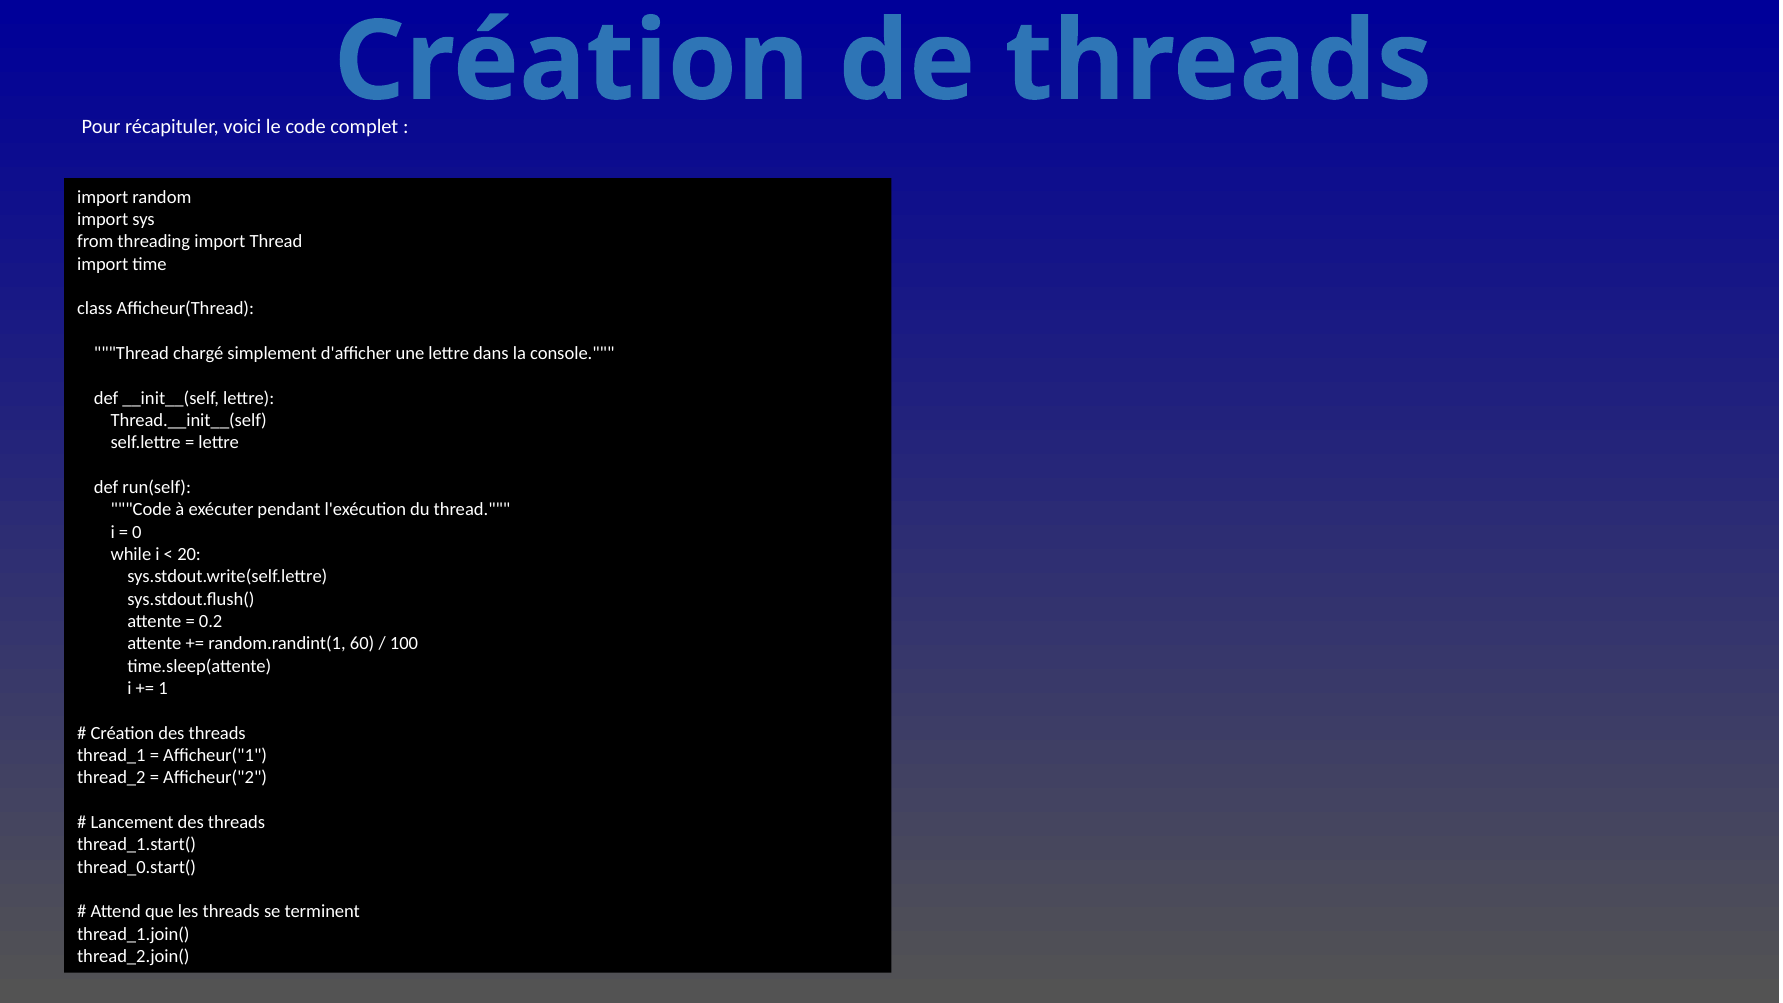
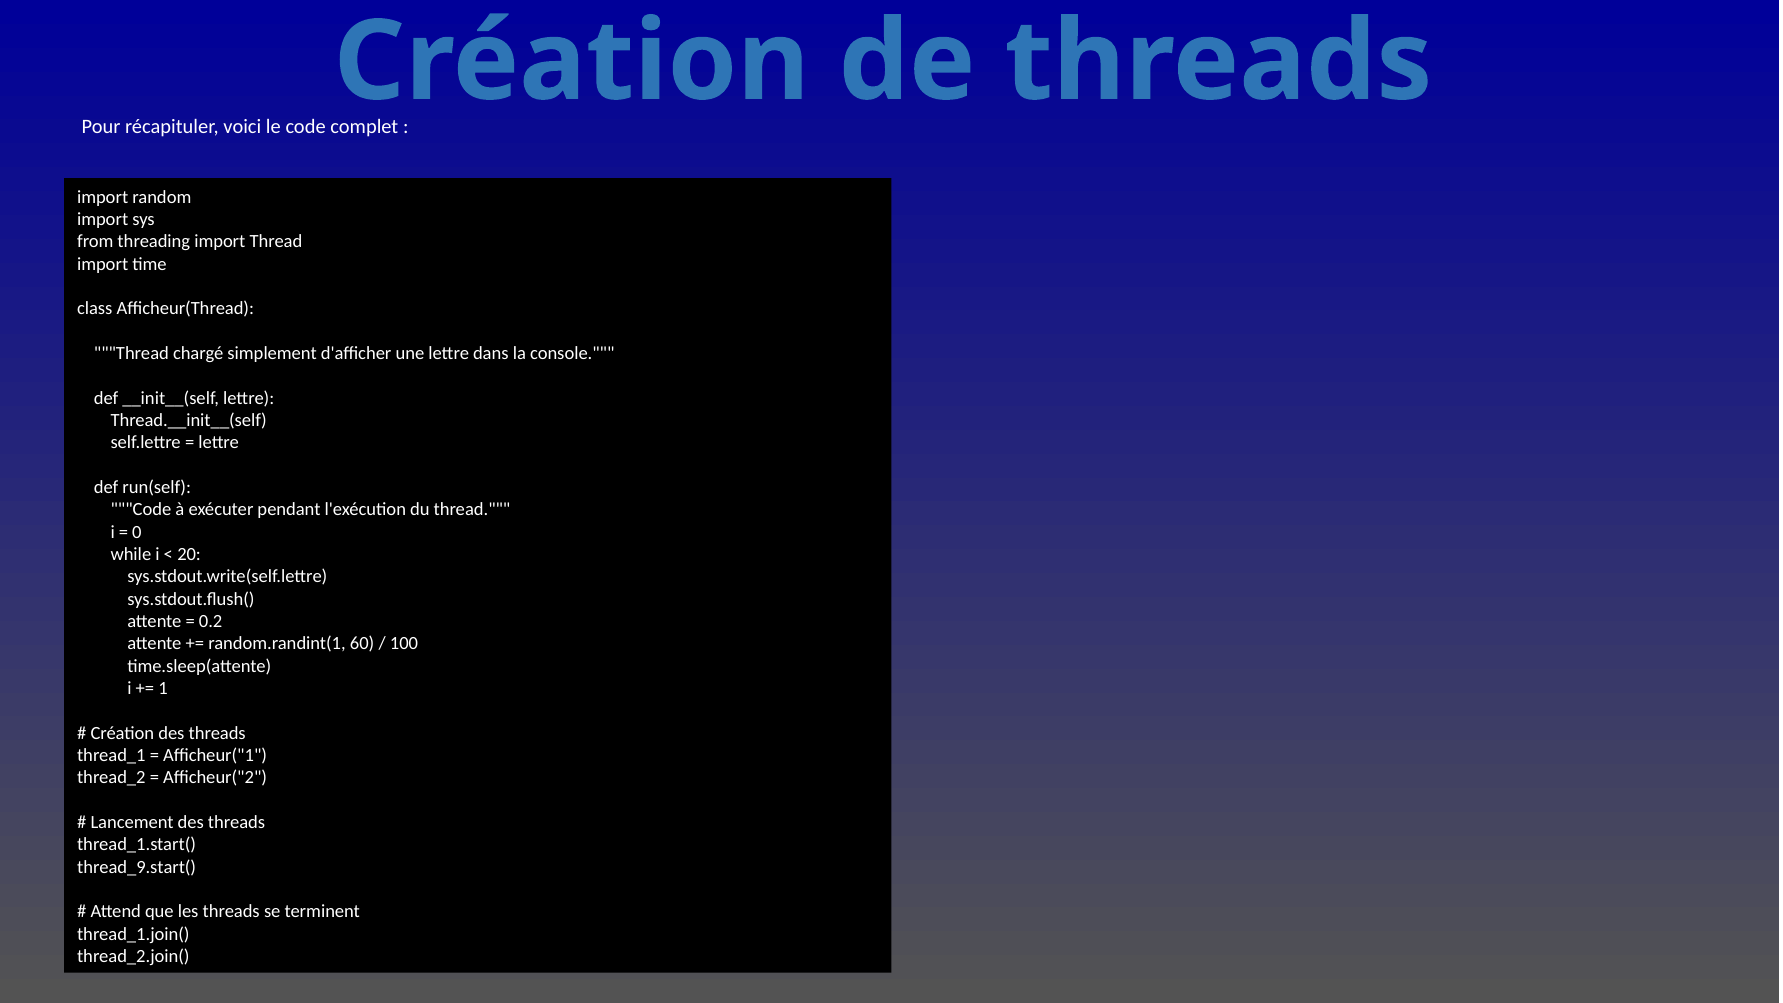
thread_0.start(: thread_0.start( -> thread_9.start( (137, 867)
